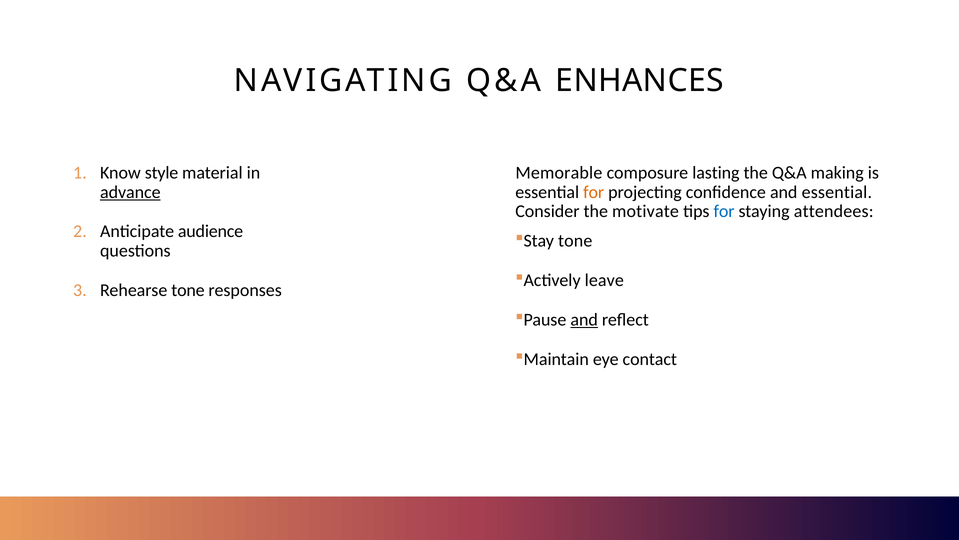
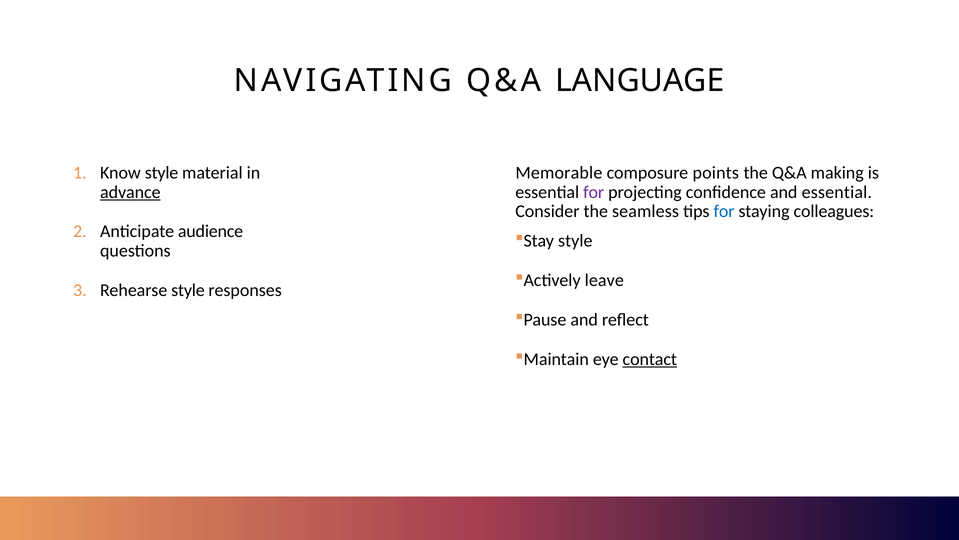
ENHANCES: ENHANCES -> LANGUAGE (640, 81)
lasting: lasting -> points (716, 172)
for colour: orange -> purple (594, 192)
motivate: motivate -> seamless (646, 211)
attendees: attendees -> colleagues (834, 211)
tone: tone -> style (575, 241)
Rehearse tone: tone -> style (188, 290)
and underline: present -> none (584, 320)
contact underline: none -> present (650, 359)
